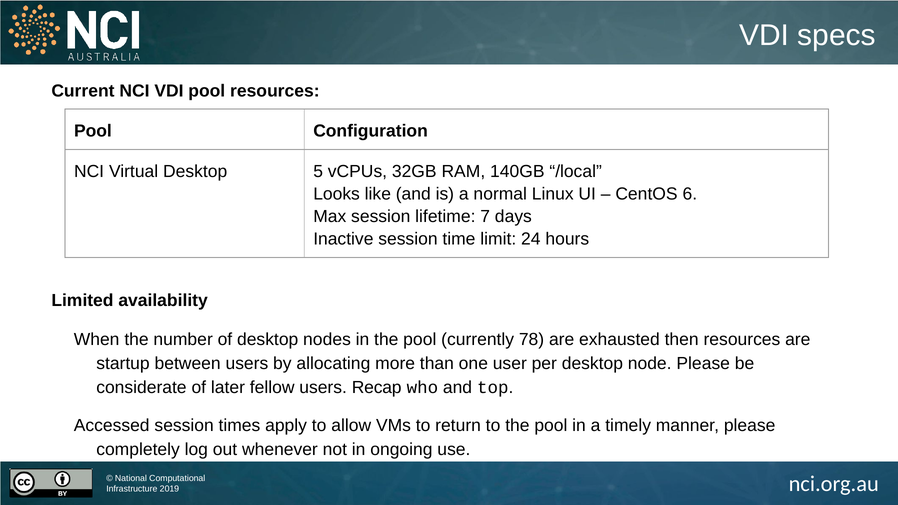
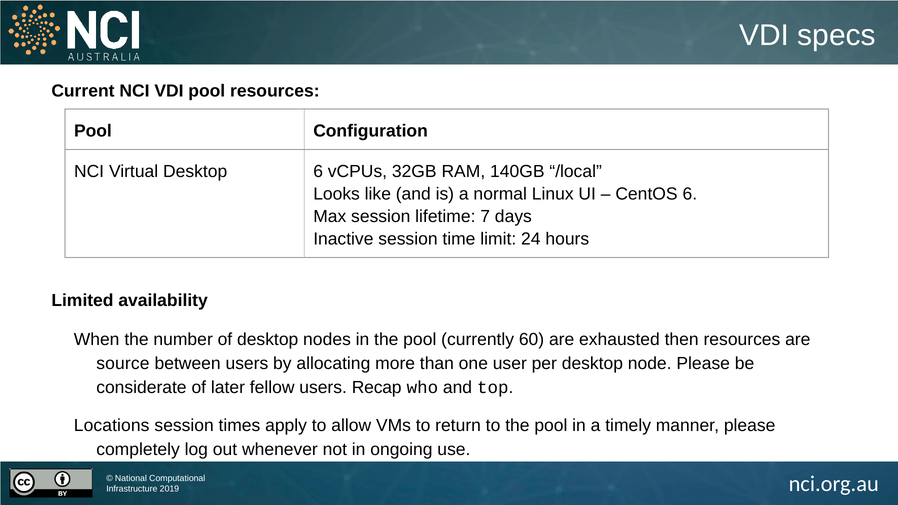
Desktop 5: 5 -> 6 (318, 171)
78: 78 -> 60 (531, 340)
startup: startup -> source (123, 364)
Accessed: Accessed -> Locations (112, 426)
